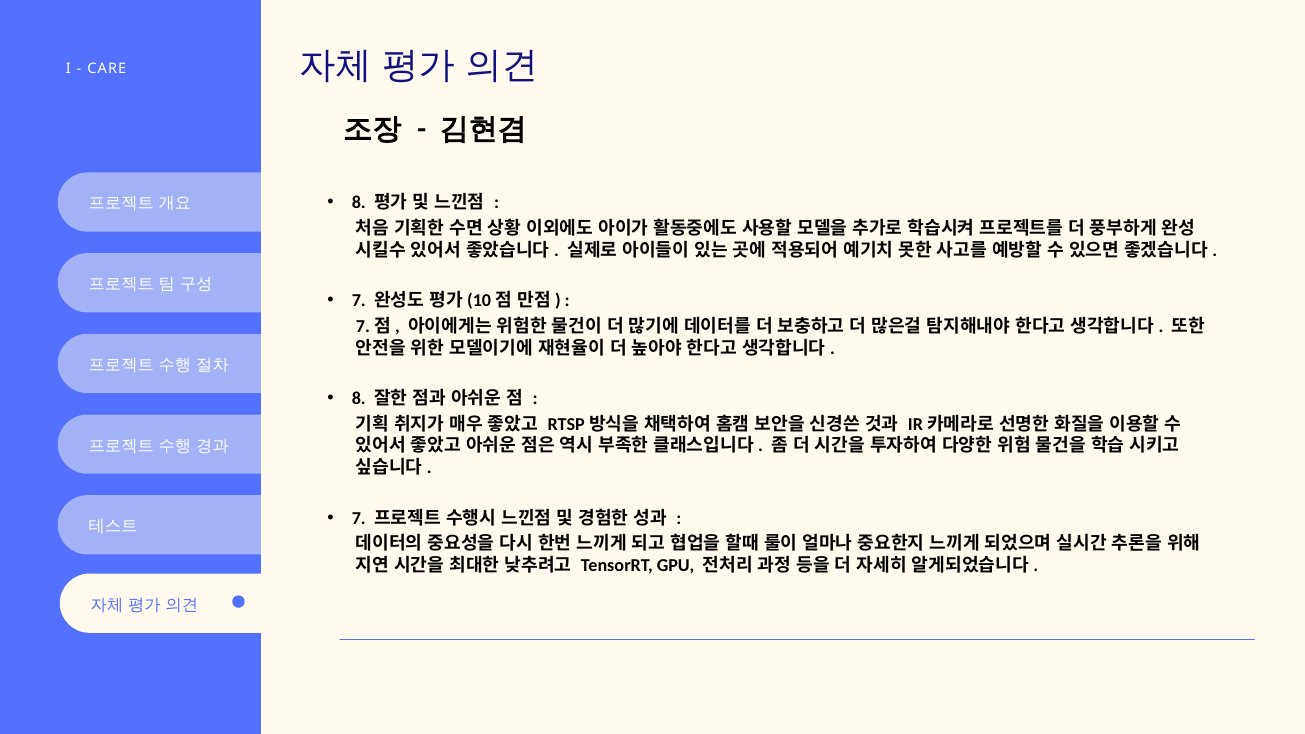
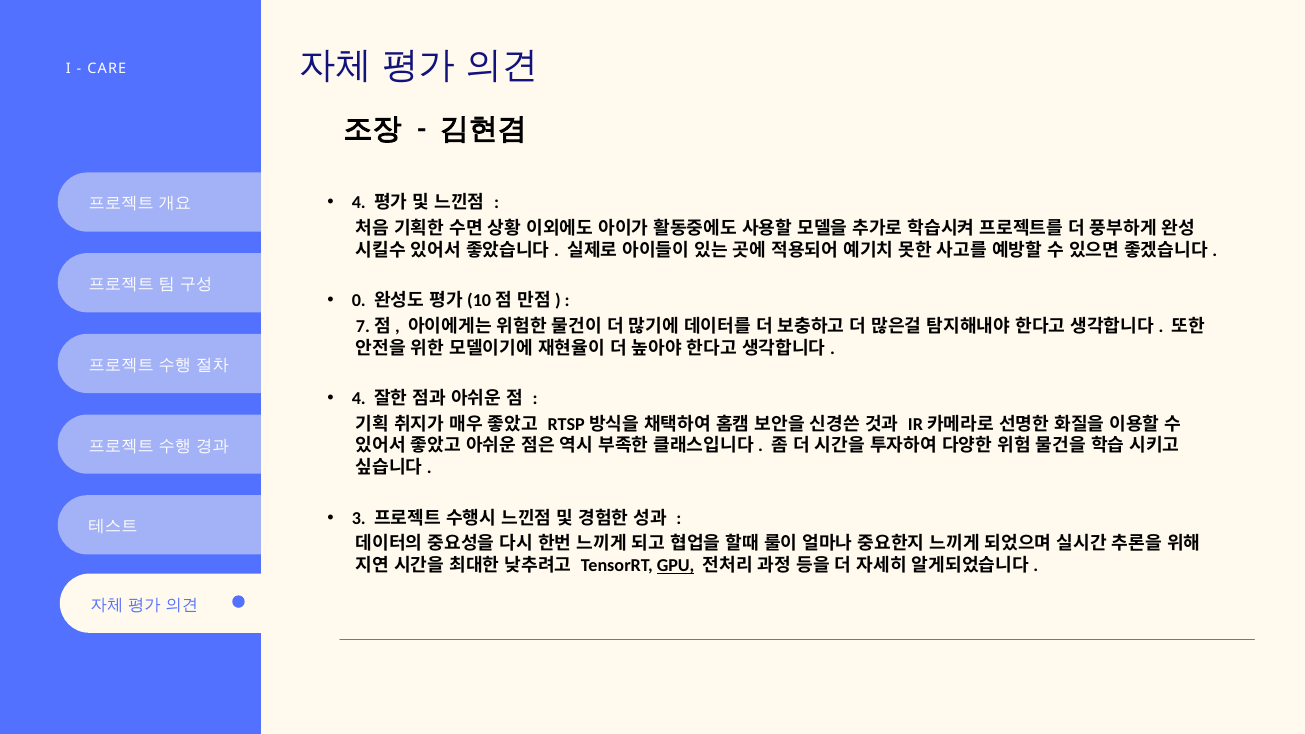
8: 8 -> 4 (359, 203)
7: 7 -> 0 (359, 301)
8: 8 -> 4 (359, 399)
7: 7 -> 3 (359, 518)
GPU underline: none -> present (676, 566)
